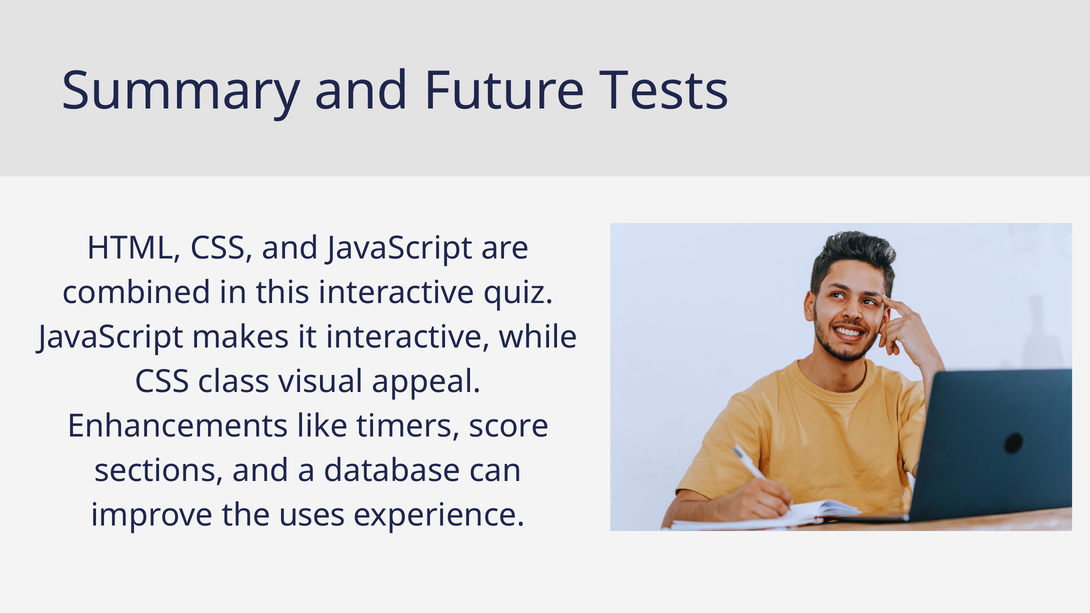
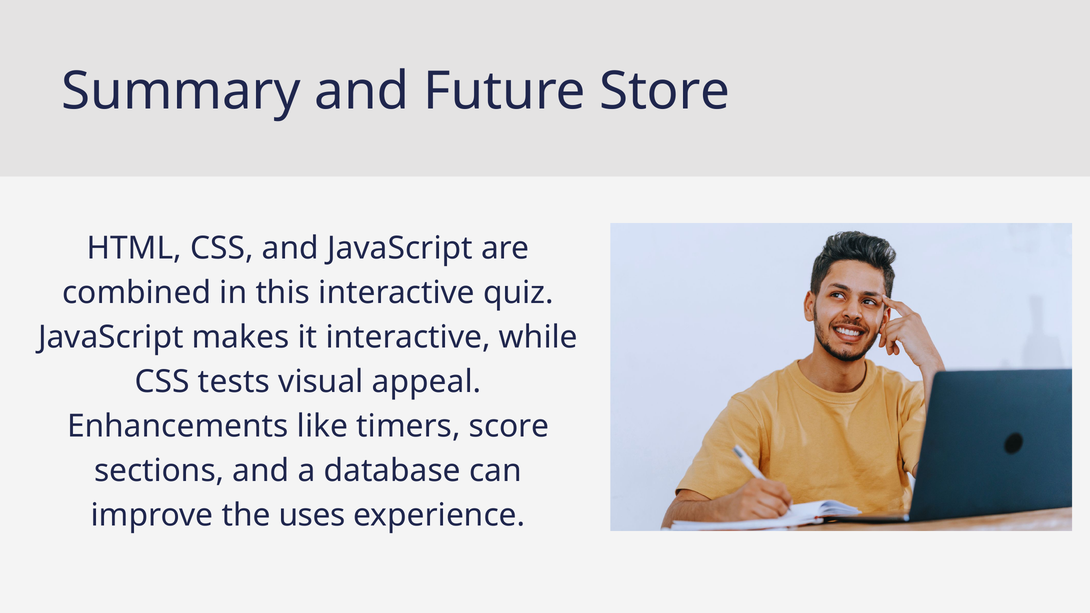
Tests: Tests -> Store (665, 91)
class: class -> tests (234, 382)
